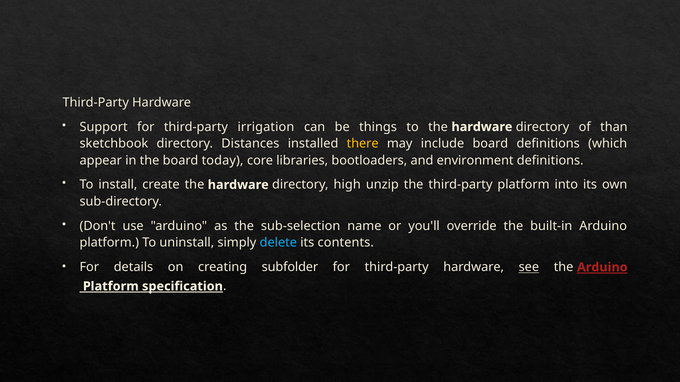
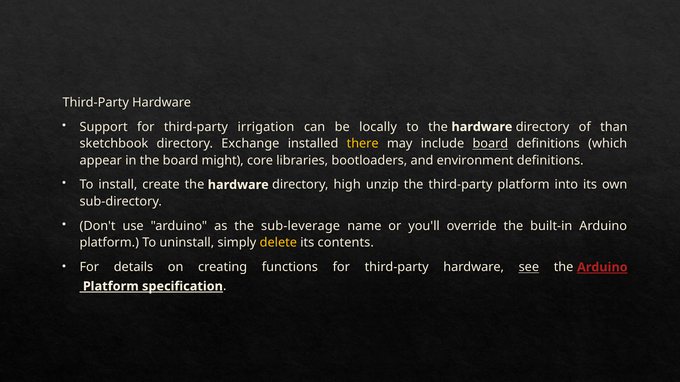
things: things -> locally (378, 127)
Distances: Distances -> Exchange (250, 144)
board underline: none -> present (490, 144)
today: today -> might (223, 161)
sub-selection: sub-selection -> sub-leverage (301, 226)
delete colour: light blue -> yellow (278, 243)
subfolder: subfolder -> functions (290, 268)
